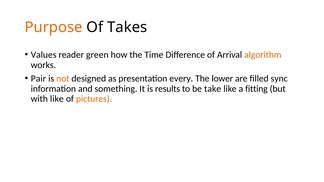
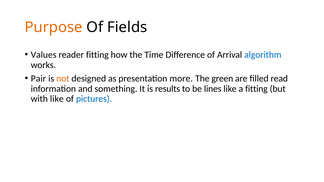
Takes: Takes -> Fields (127, 27)
reader green: green -> fitting (97, 55)
algorithm colour: orange -> blue (263, 55)
every: every -> more (181, 79)
lower: lower -> green (222, 79)
sync: sync -> read (279, 79)
take: take -> lines (213, 89)
pictures colour: orange -> blue (94, 99)
